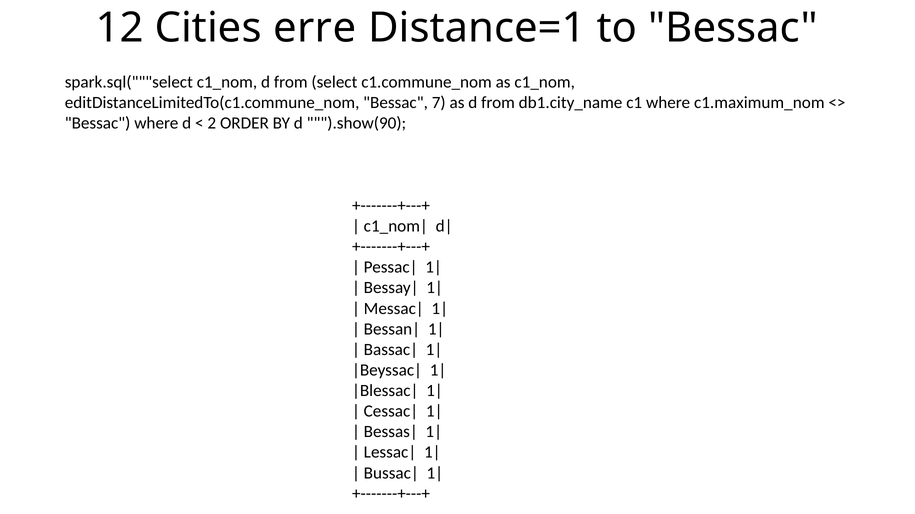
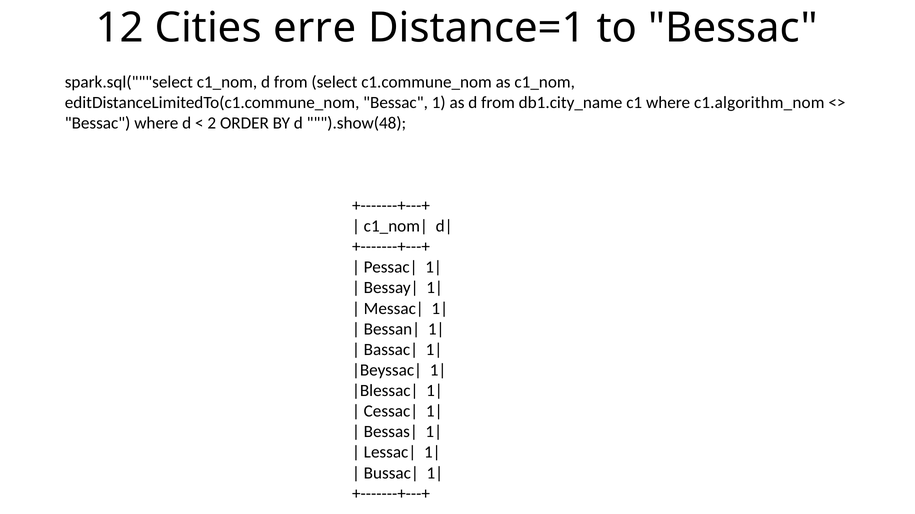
7: 7 -> 1 (439, 103)
c1.maximum_nom: c1.maximum_nom -> c1.algorithm_nom (759, 103)
).show(90: ).show(90 -> ).show(48 (356, 123)
